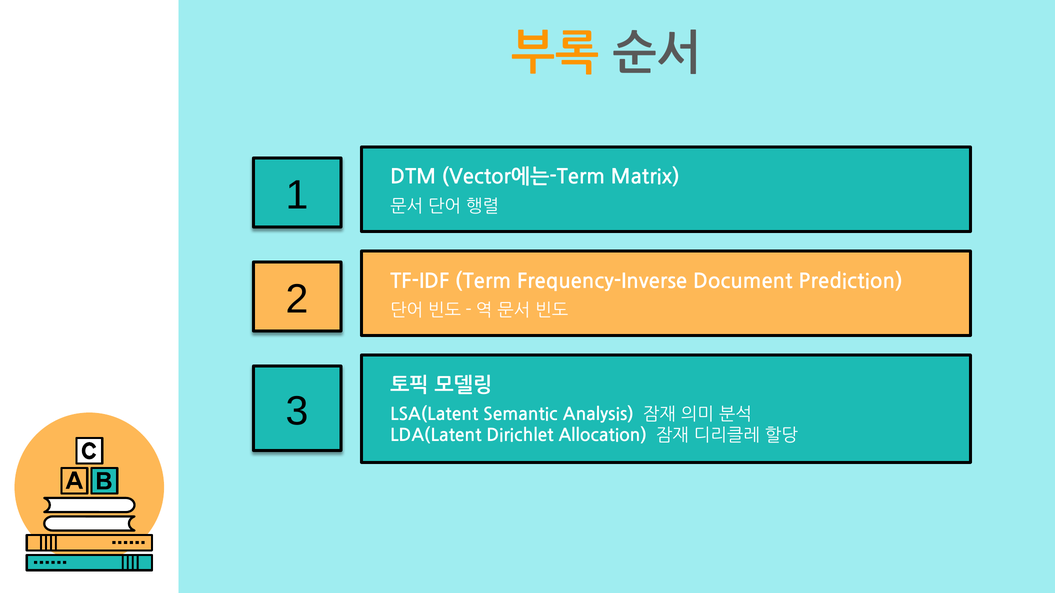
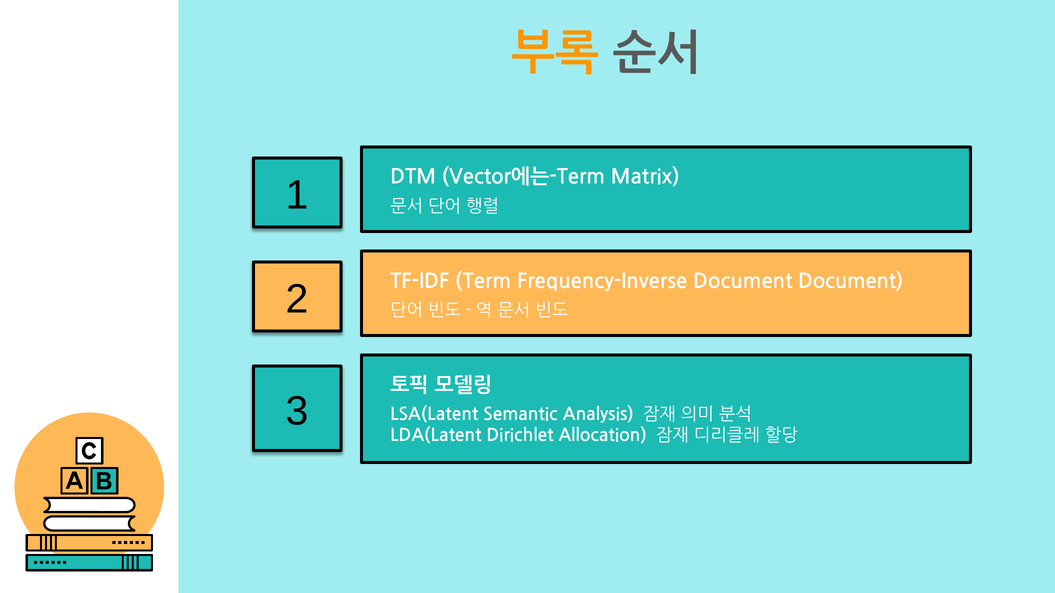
Document Prediction: Prediction -> Document (851, 281)
